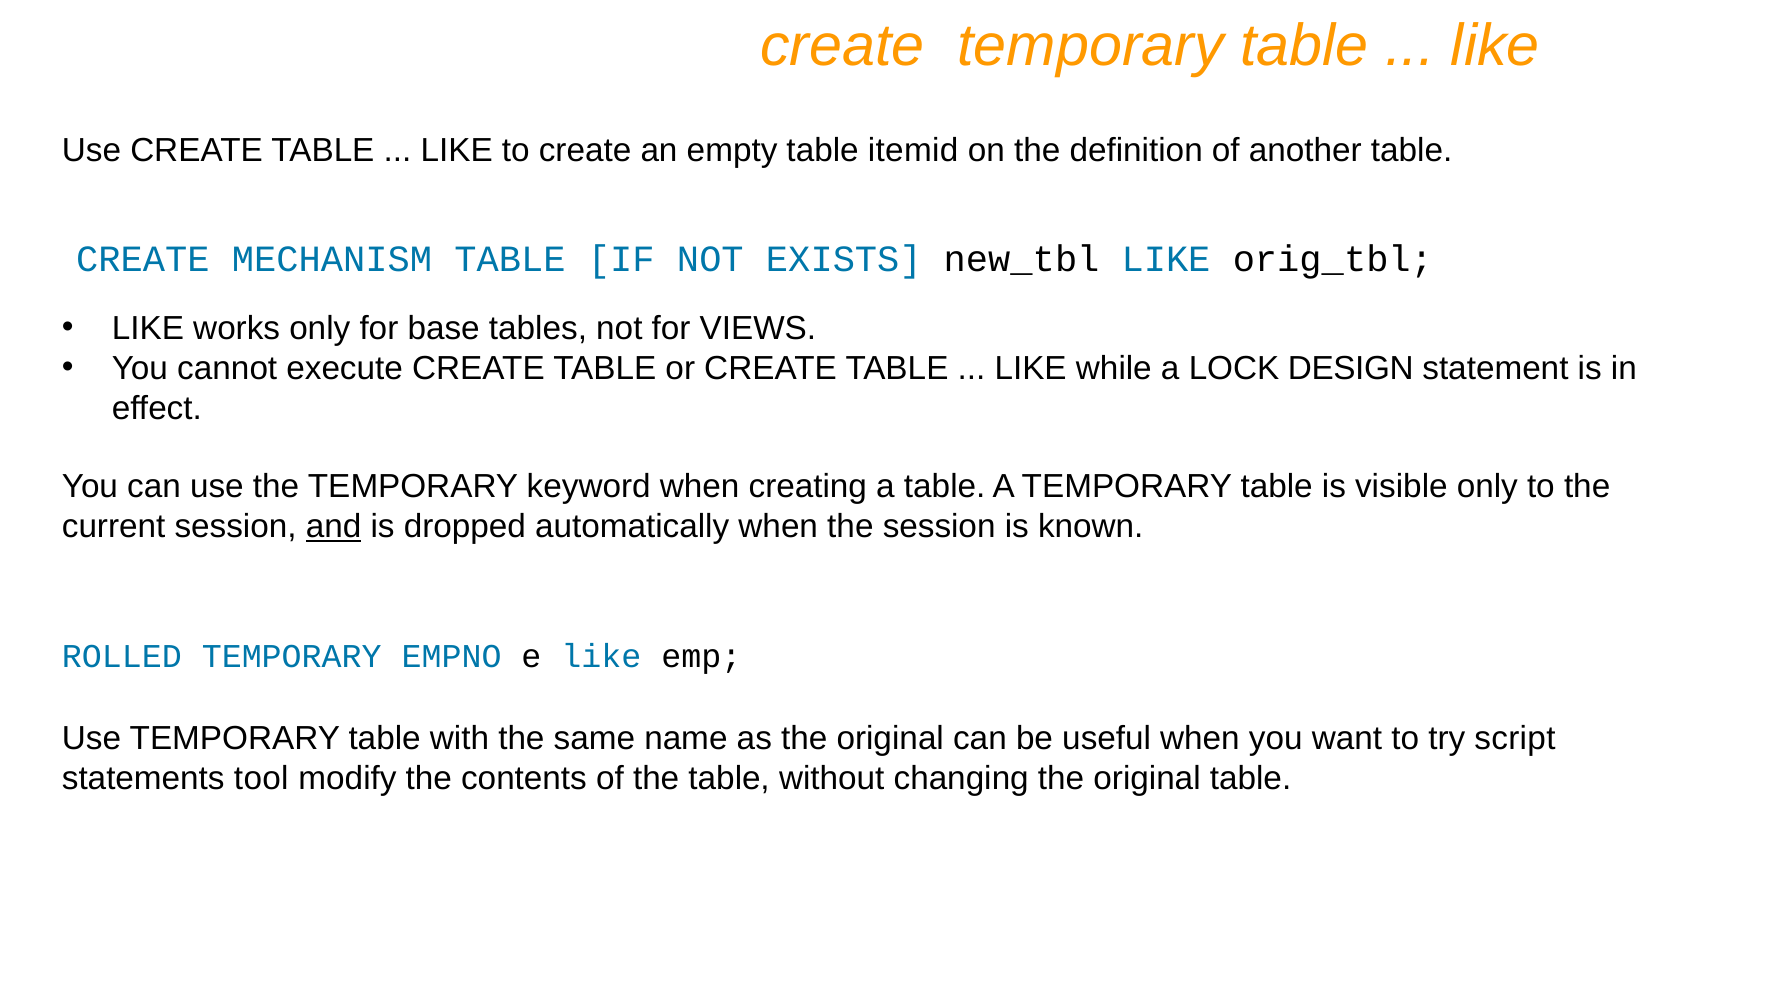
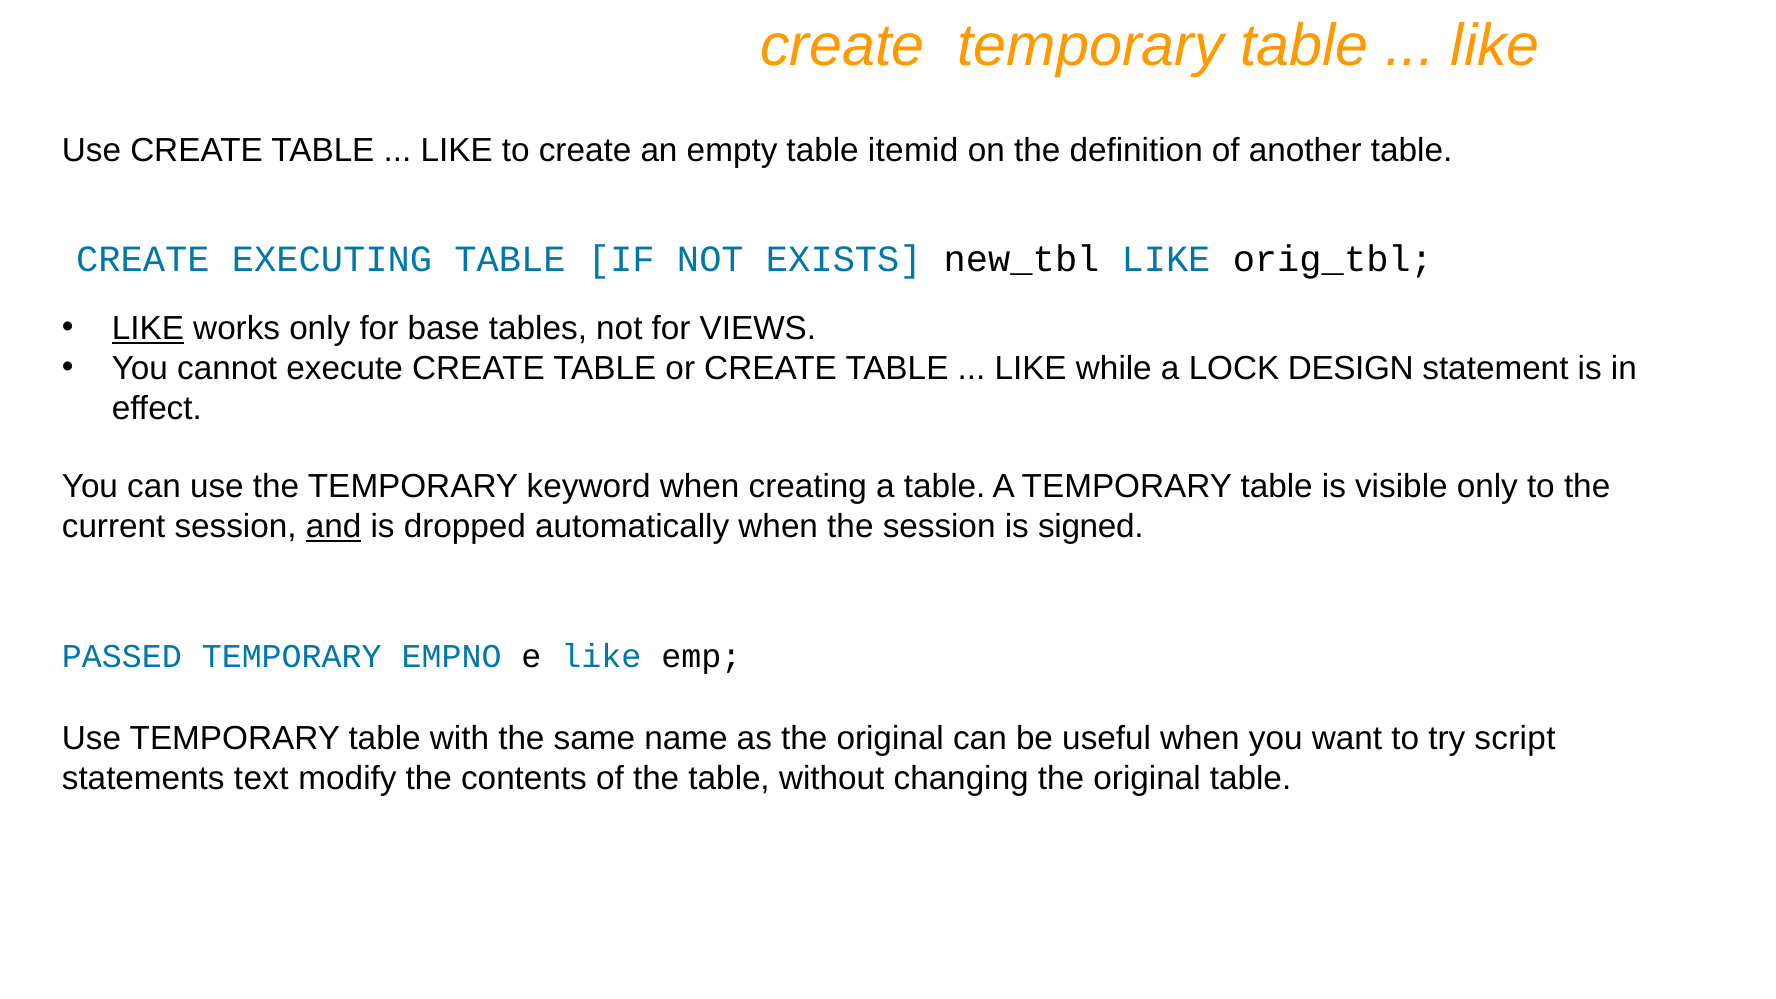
MECHANISM: MECHANISM -> EXECUTING (332, 259)
LIKE underline: none -> present (148, 329)
known: known -> signed (1091, 527)
ROLLED: ROLLED -> PASSED (122, 657)
tool: tool -> text (261, 778)
